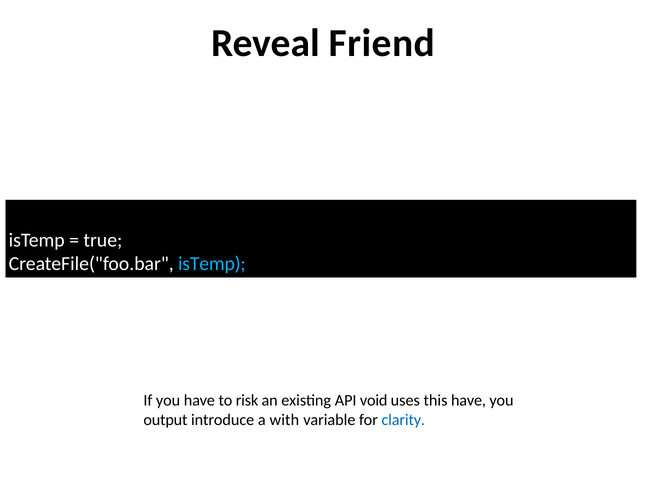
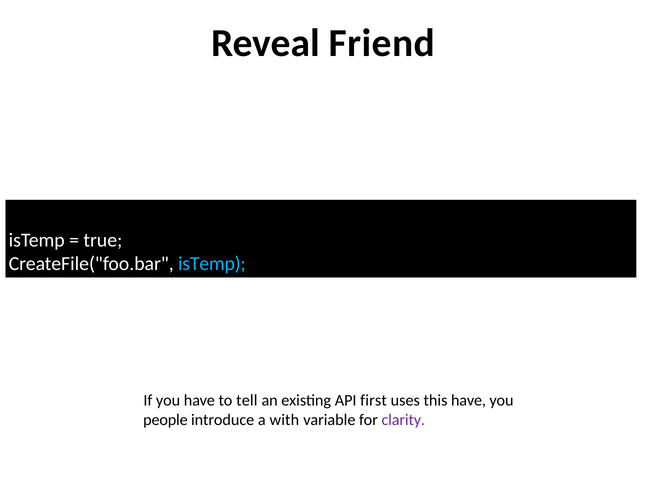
risk: risk -> tell (247, 400)
void: void -> first (374, 400)
output: output -> people (165, 419)
clarity colour: blue -> purple (403, 419)
